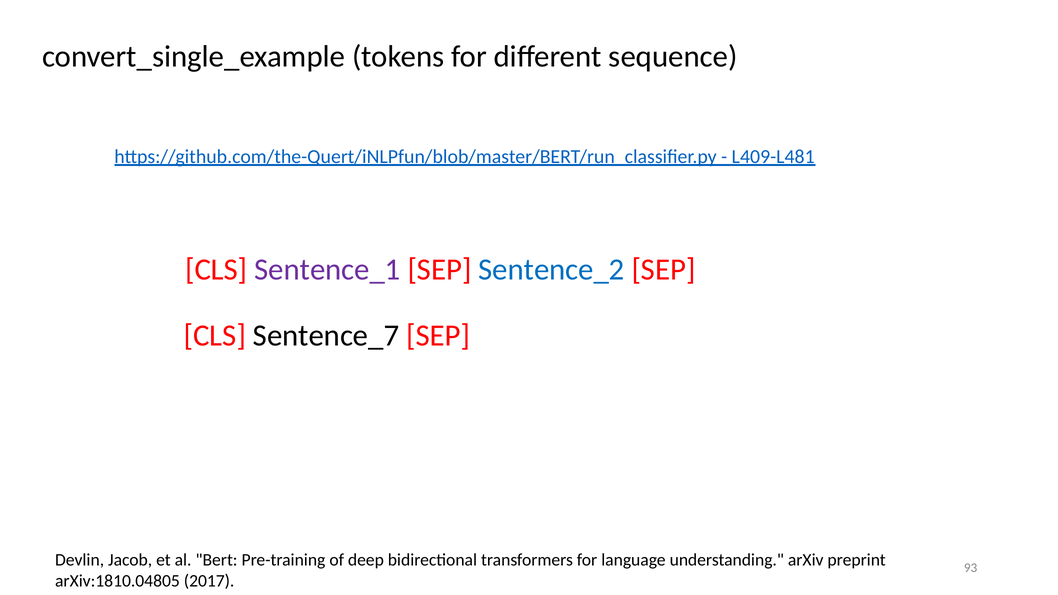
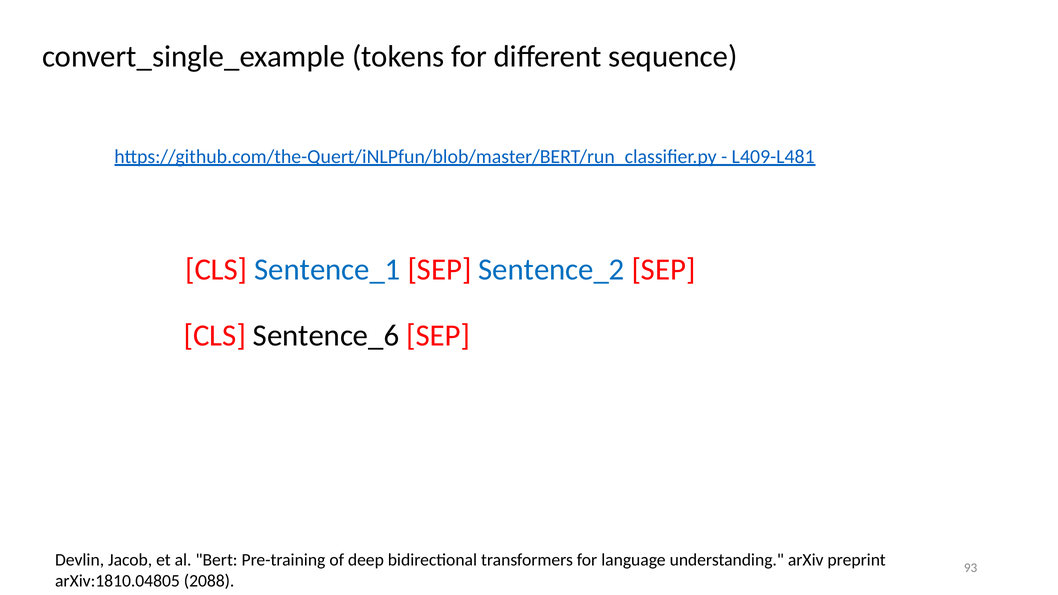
Sentence_1 colour: purple -> blue (327, 269)
Sentence_7: Sentence_7 -> Sentence_6 (326, 336)
2017: 2017 -> 2088 (209, 581)
